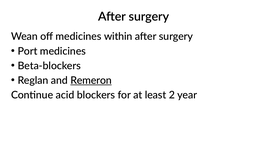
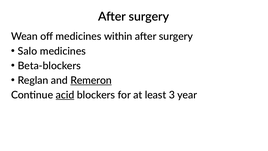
Port: Port -> Salo (28, 51)
acid underline: none -> present (65, 95)
2: 2 -> 3 (172, 95)
